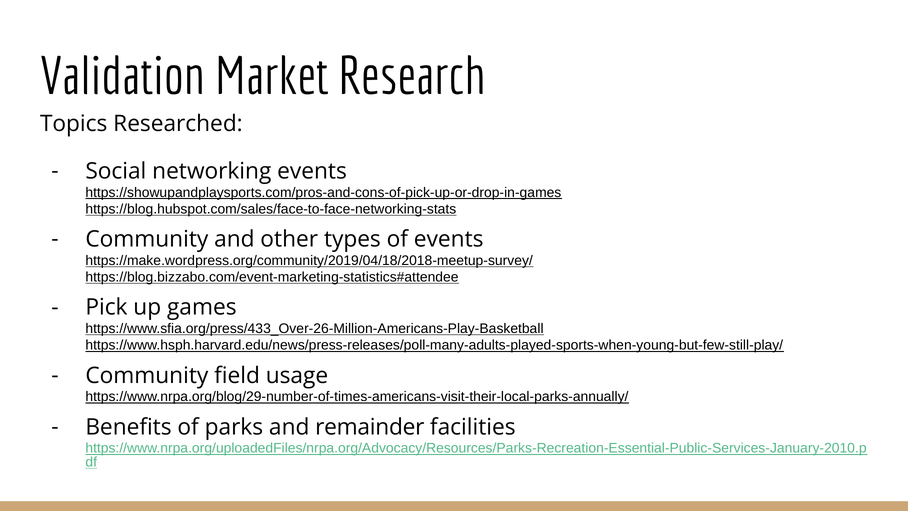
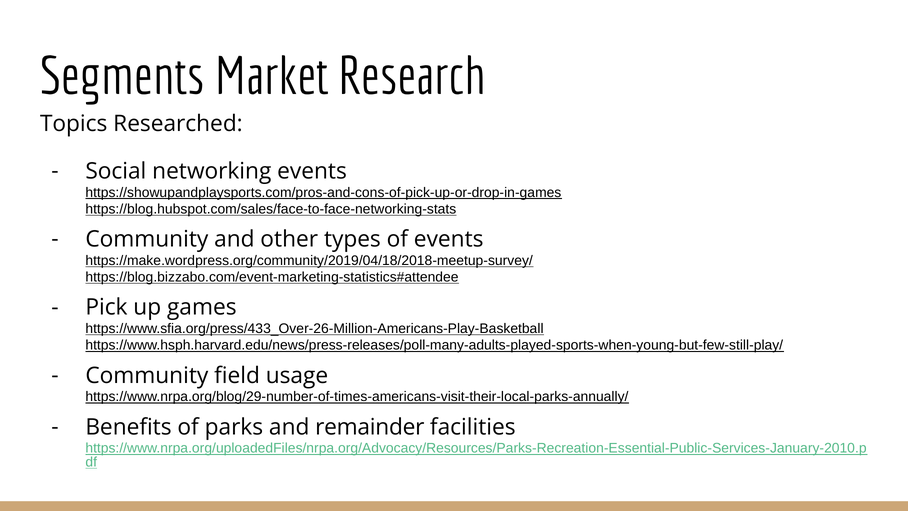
Validation: Validation -> Segments (123, 77)
